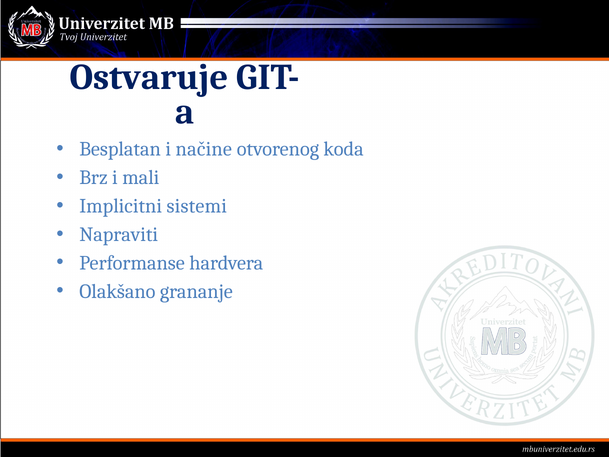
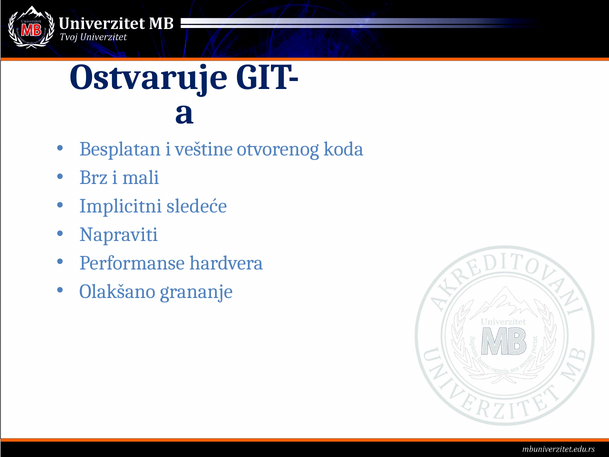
načine: načine -> veštine (204, 149)
sistemi: sistemi -> sledeće (197, 206)
